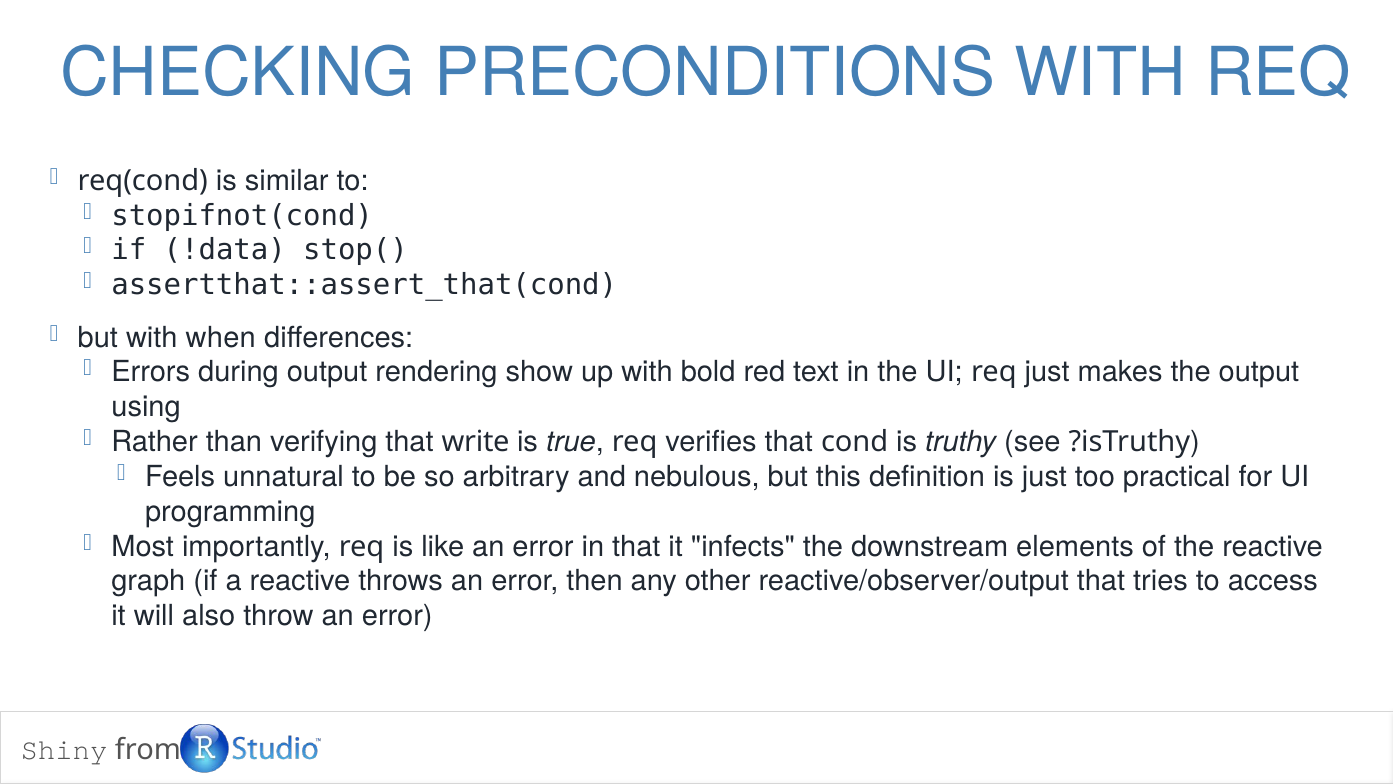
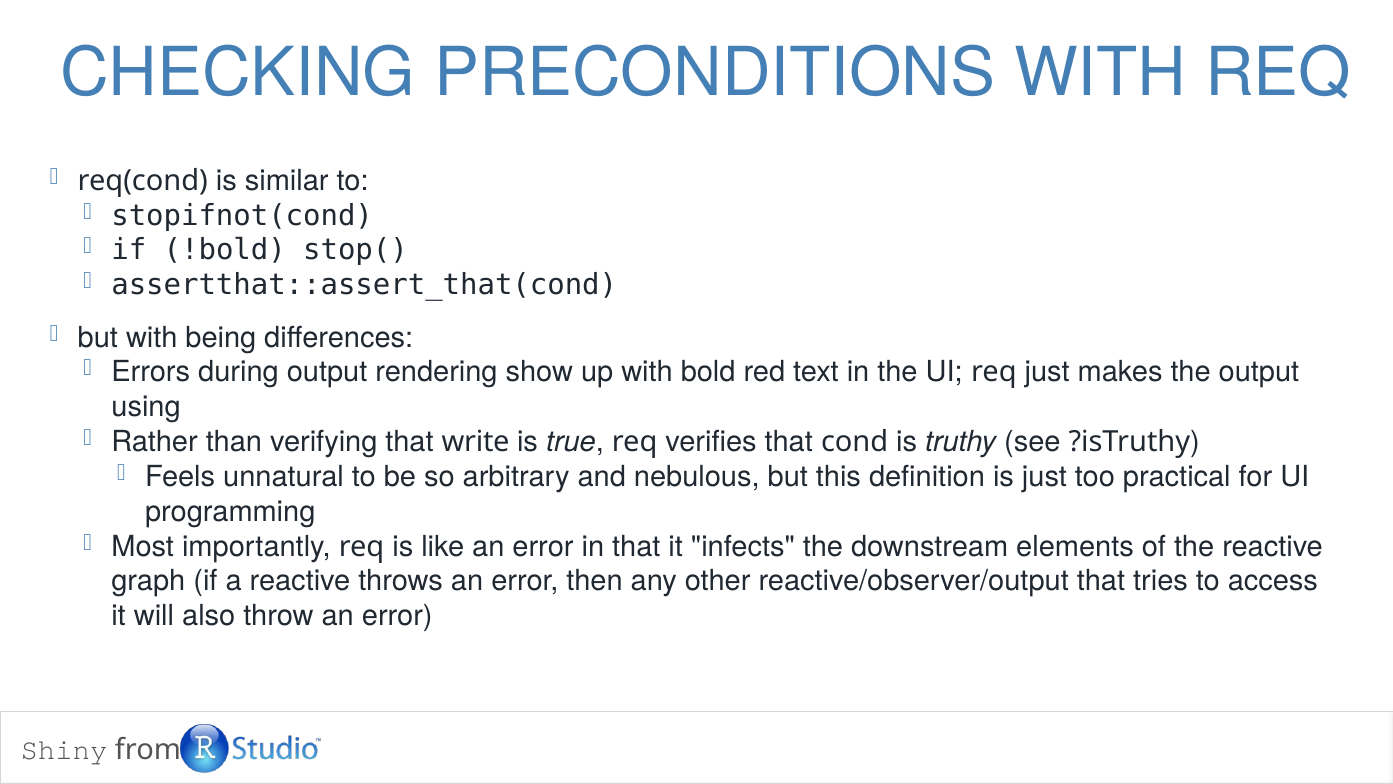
!data: !data -> !bold (225, 250)
when: when -> being (221, 337)
